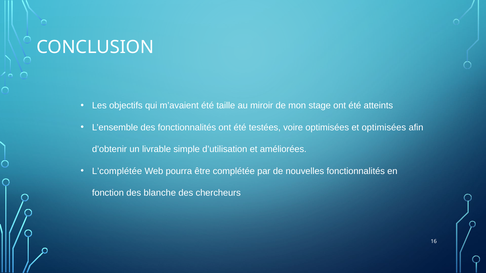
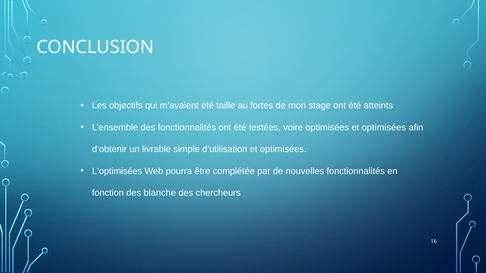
miroir: miroir -> fortes (262, 106)
d’utilisation et améliorées: améliorées -> optimisées (283, 149)
L’complétée: L’complétée -> L’optimisées (117, 171)
